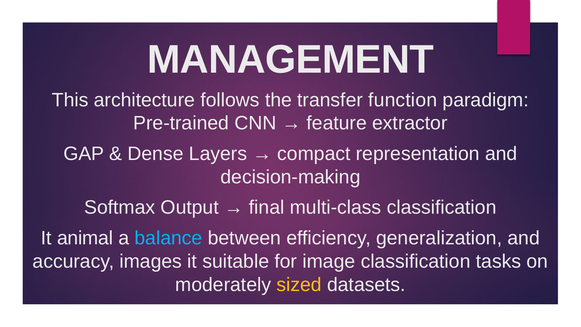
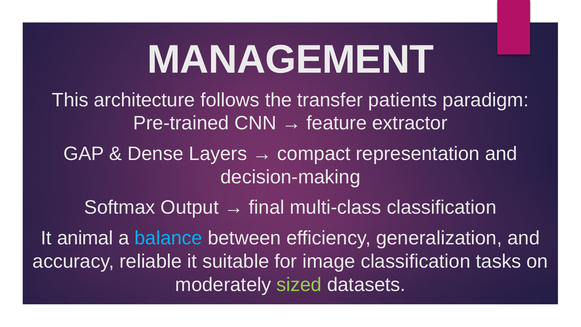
function: function -> patients (403, 100)
images: images -> reliable (151, 261)
sized colour: yellow -> light green (299, 284)
